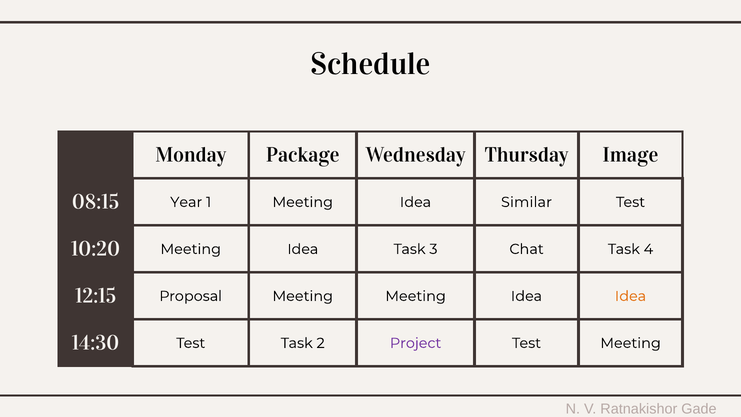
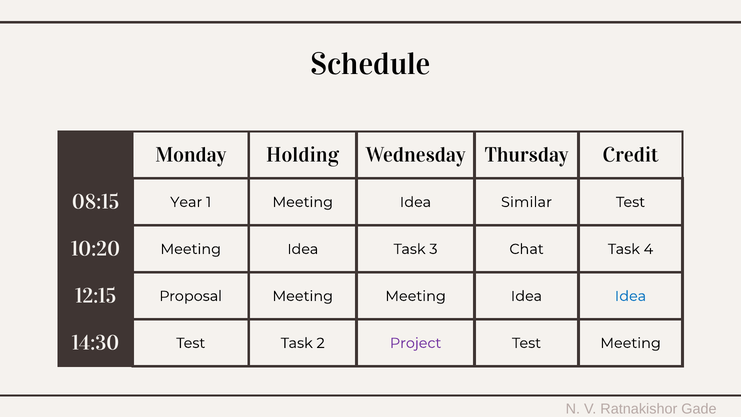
Package: Package -> Holding (303, 155)
Image: Image -> Credit (631, 155)
Idea colour: orange -> blue (631, 296)
